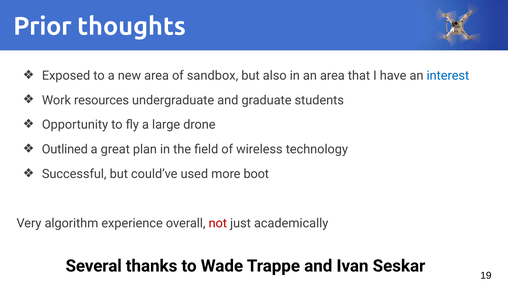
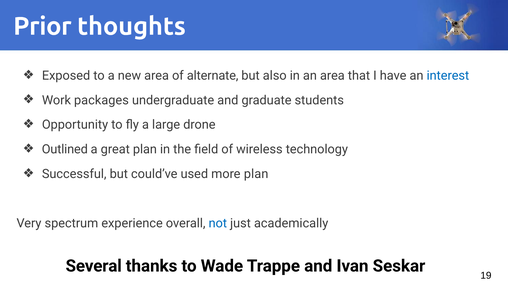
sandbox: sandbox -> alternate (213, 76)
resources: resources -> packages (101, 100)
more boot: boot -> plan (256, 174)
algorithm: algorithm -> spectrum (71, 223)
not colour: red -> blue (218, 223)
